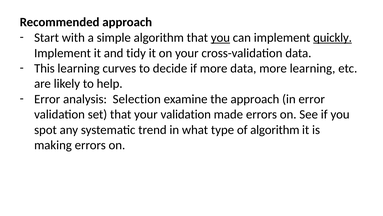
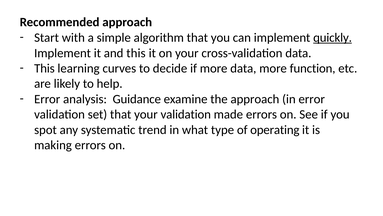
you underline: present -> none (220, 38)
and tidy: tidy -> this (136, 53)
more learning: learning -> function (313, 68)
Selection: Selection -> Guidance (137, 99)
of algorithm: algorithm -> operating (275, 130)
